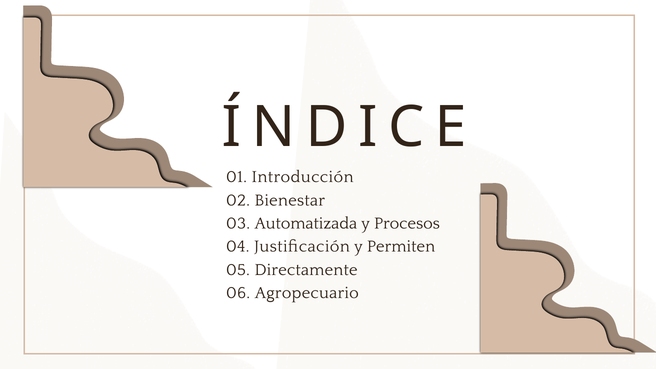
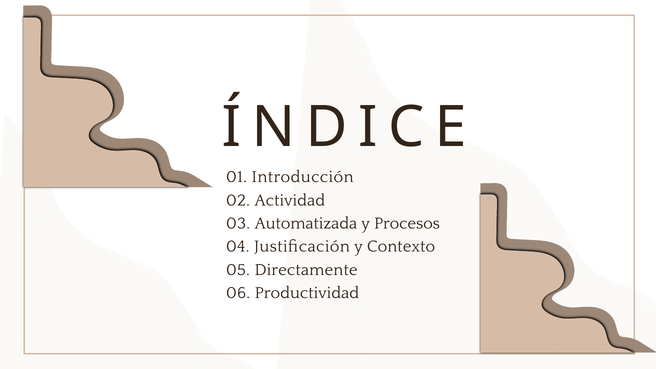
Bienestar: Bienestar -> Actividad (290, 200)
Permiten: Permiten -> Contexto (401, 246)
Agropecuario: Agropecuario -> Productividad (307, 293)
